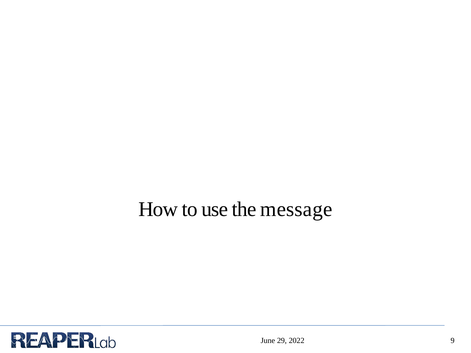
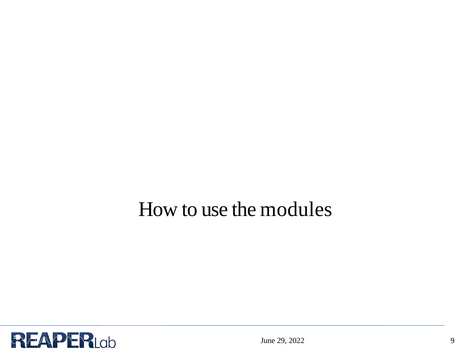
message: message -> modules (296, 210)
